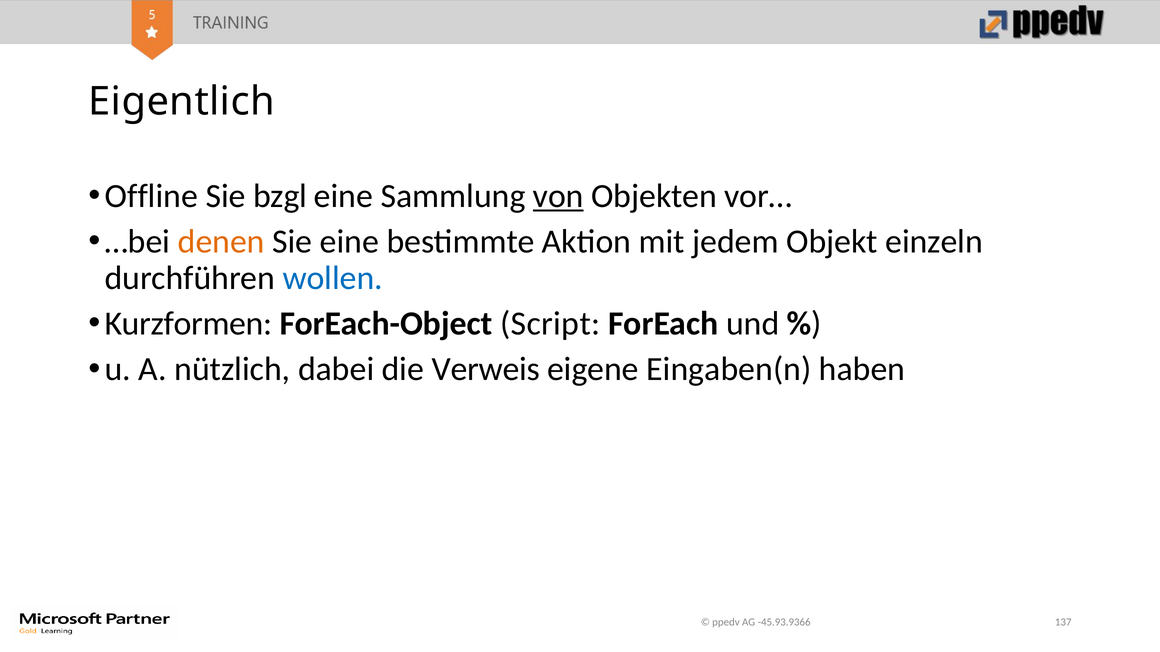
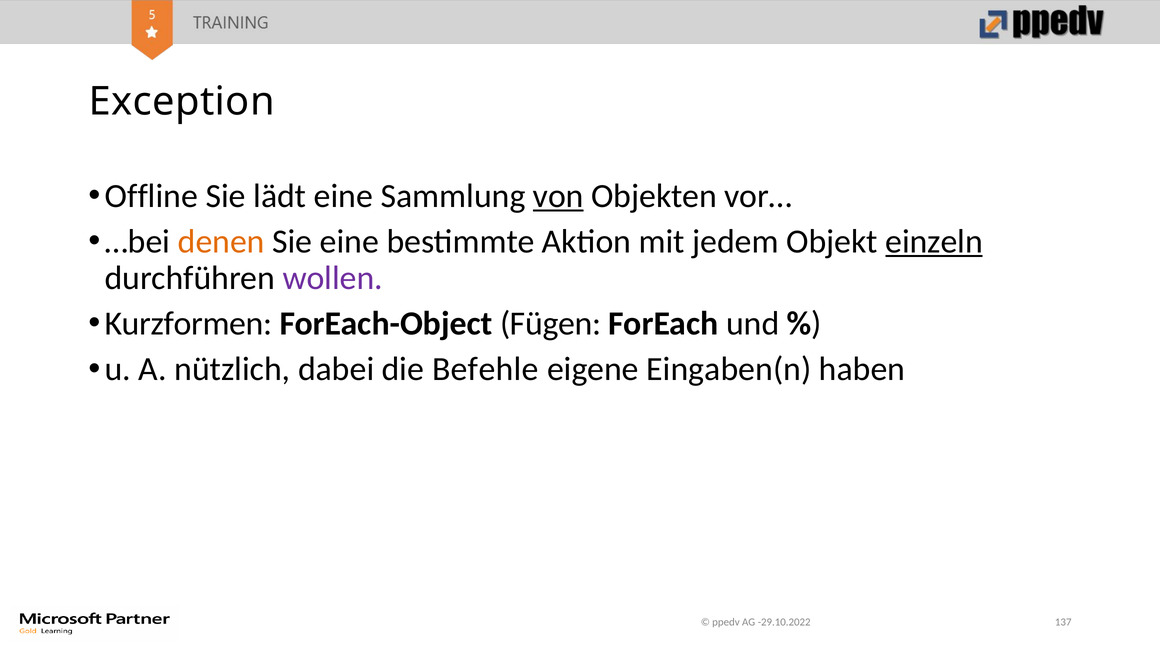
Eigentlich: Eigentlich -> Exception (182, 102)
bzgl: bzgl -> lädt (280, 196)
einzeln underline: none -> present (934, 242)
wollen colour: blue -> purple (333, 278)
Script: Script -> Fügen (551, 324)
Verweis: Verweis -> Befehle (485, 370)
-45.93.9366: -45.93.9366 -> -29.10.2022 (784, 623)
